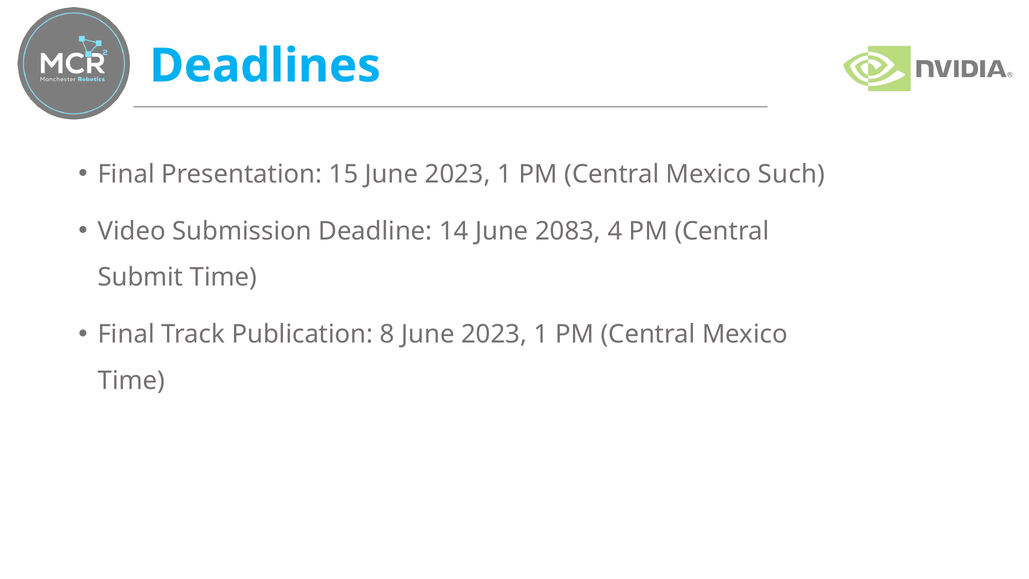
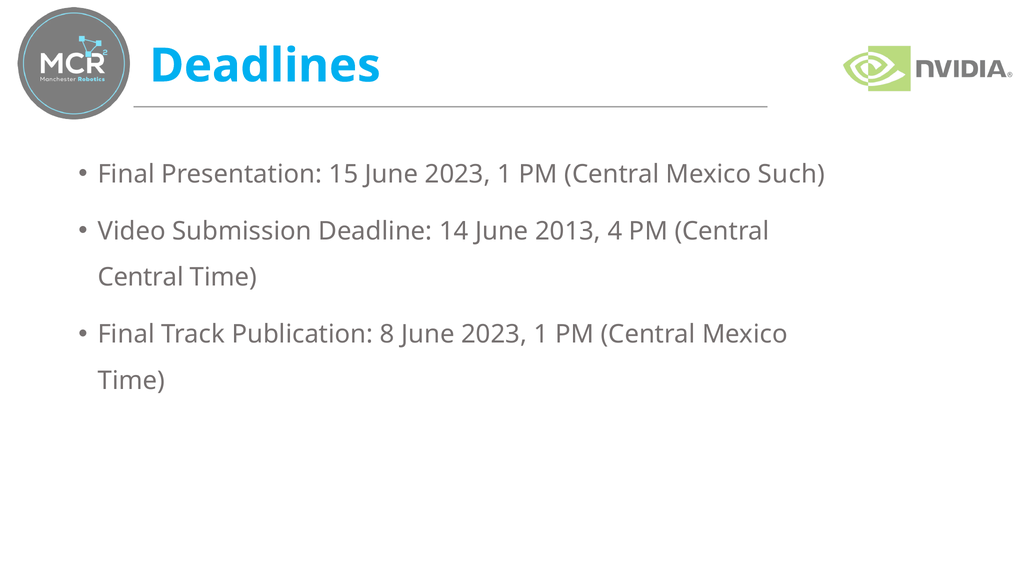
2083: 2083 -> 2013 (568, 231)
Submit: Submit -> Central (141, 277)
